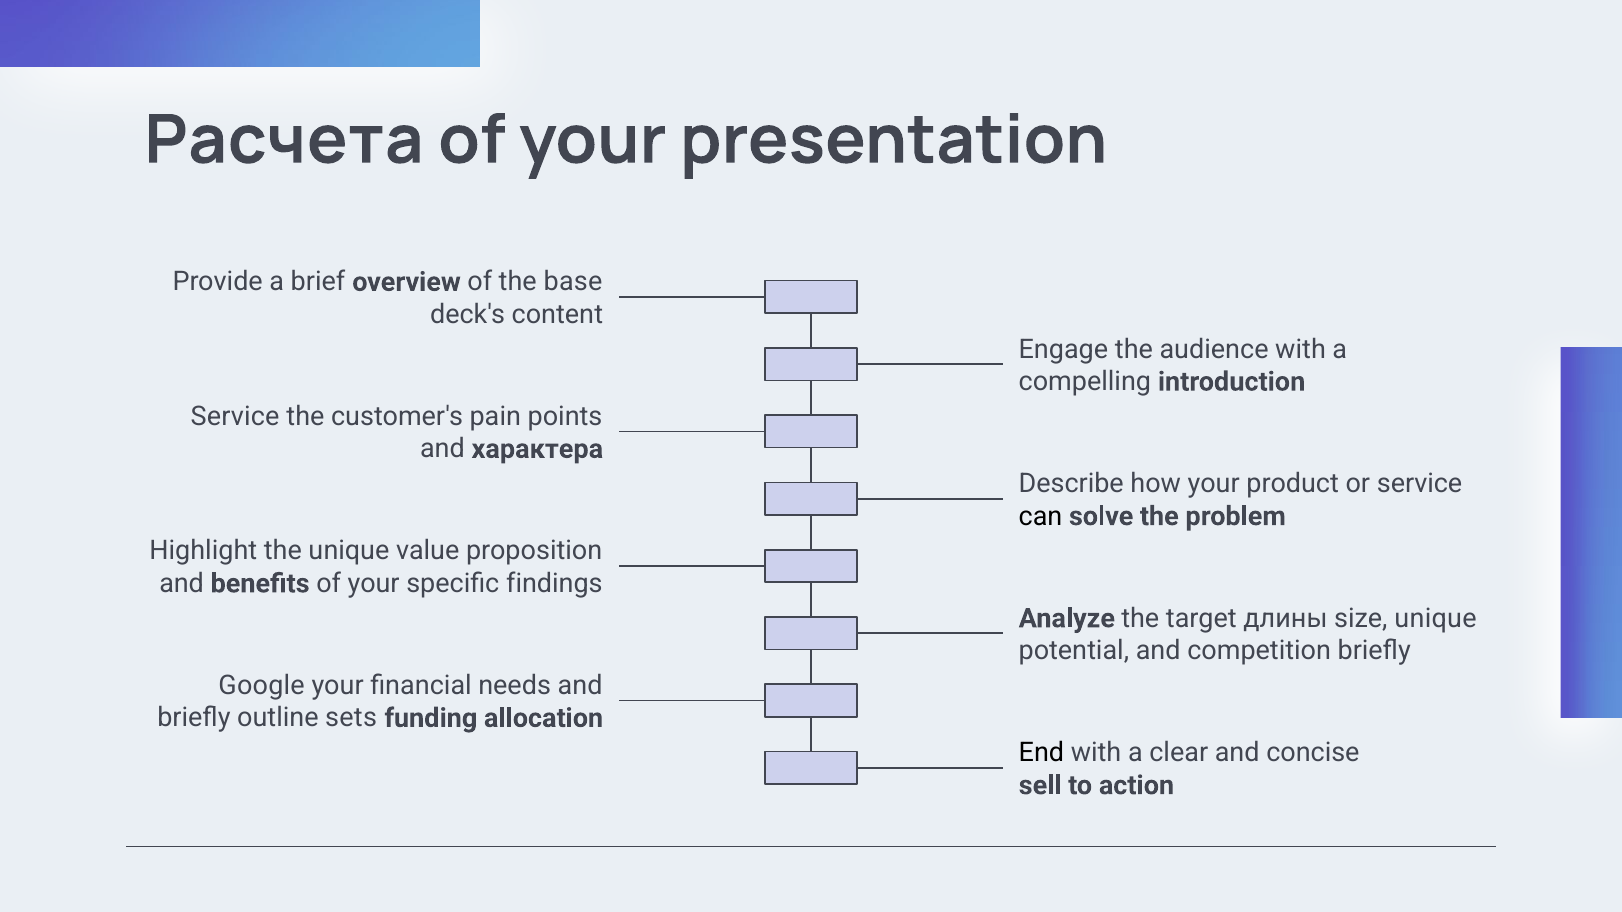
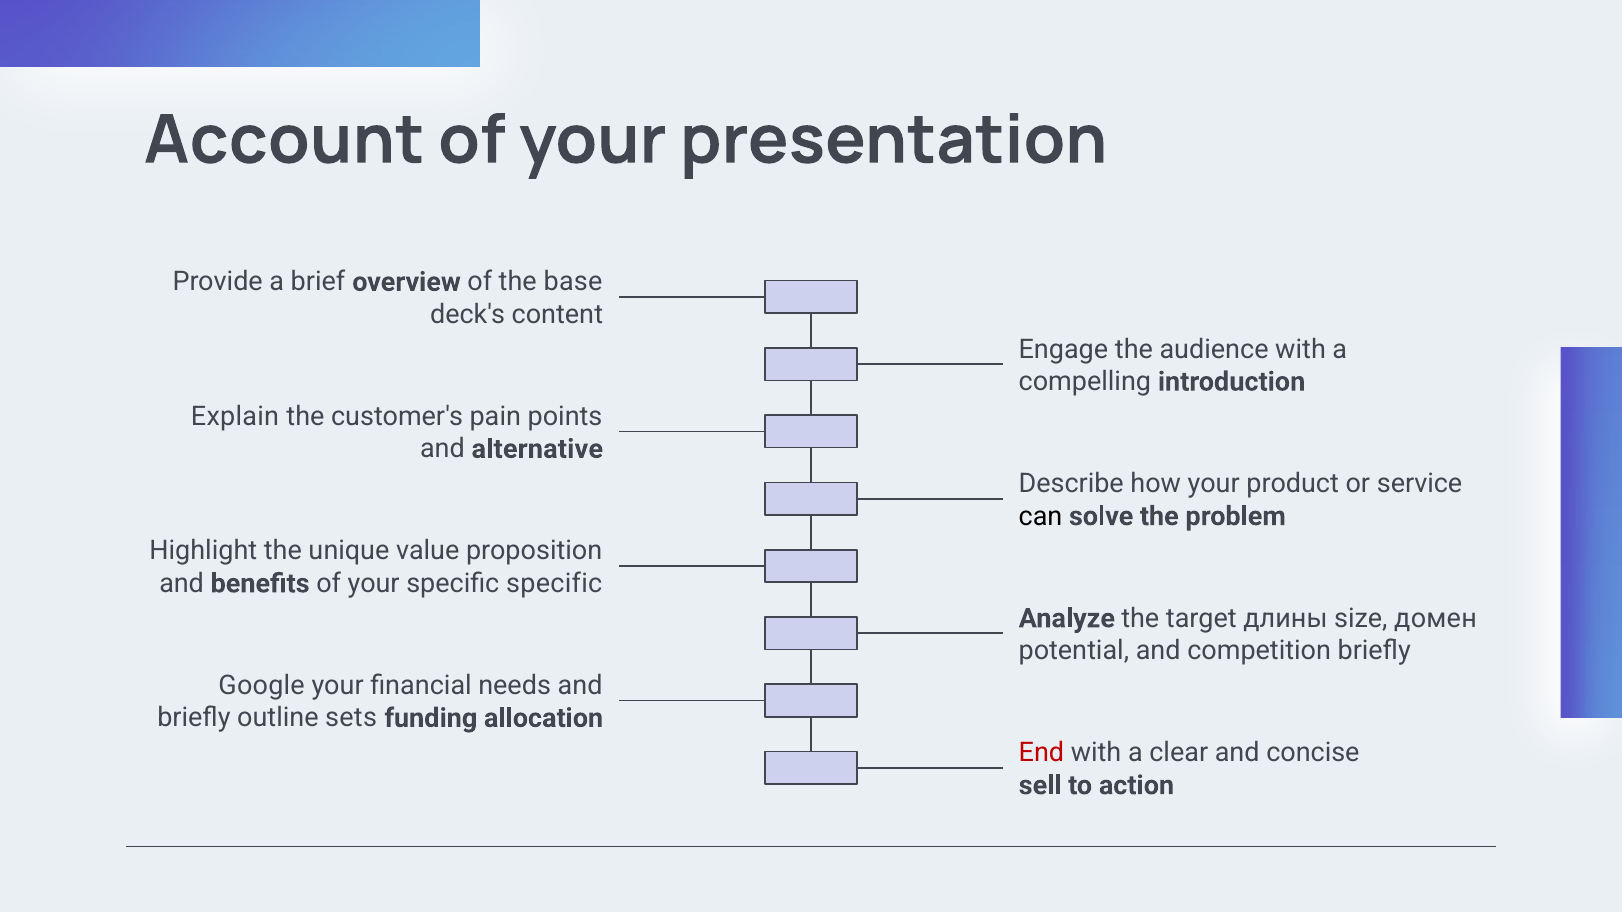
Расчета: Расчета -> Account (284, 140)
Service: Service -> Explain (235, 417)
характера: характера -> alternative (537, 449)
specific findings: findings -> specific (554, 584)
size unique: unique -> домен (1436, 619)
End colour: black -> red (1041, 753)
